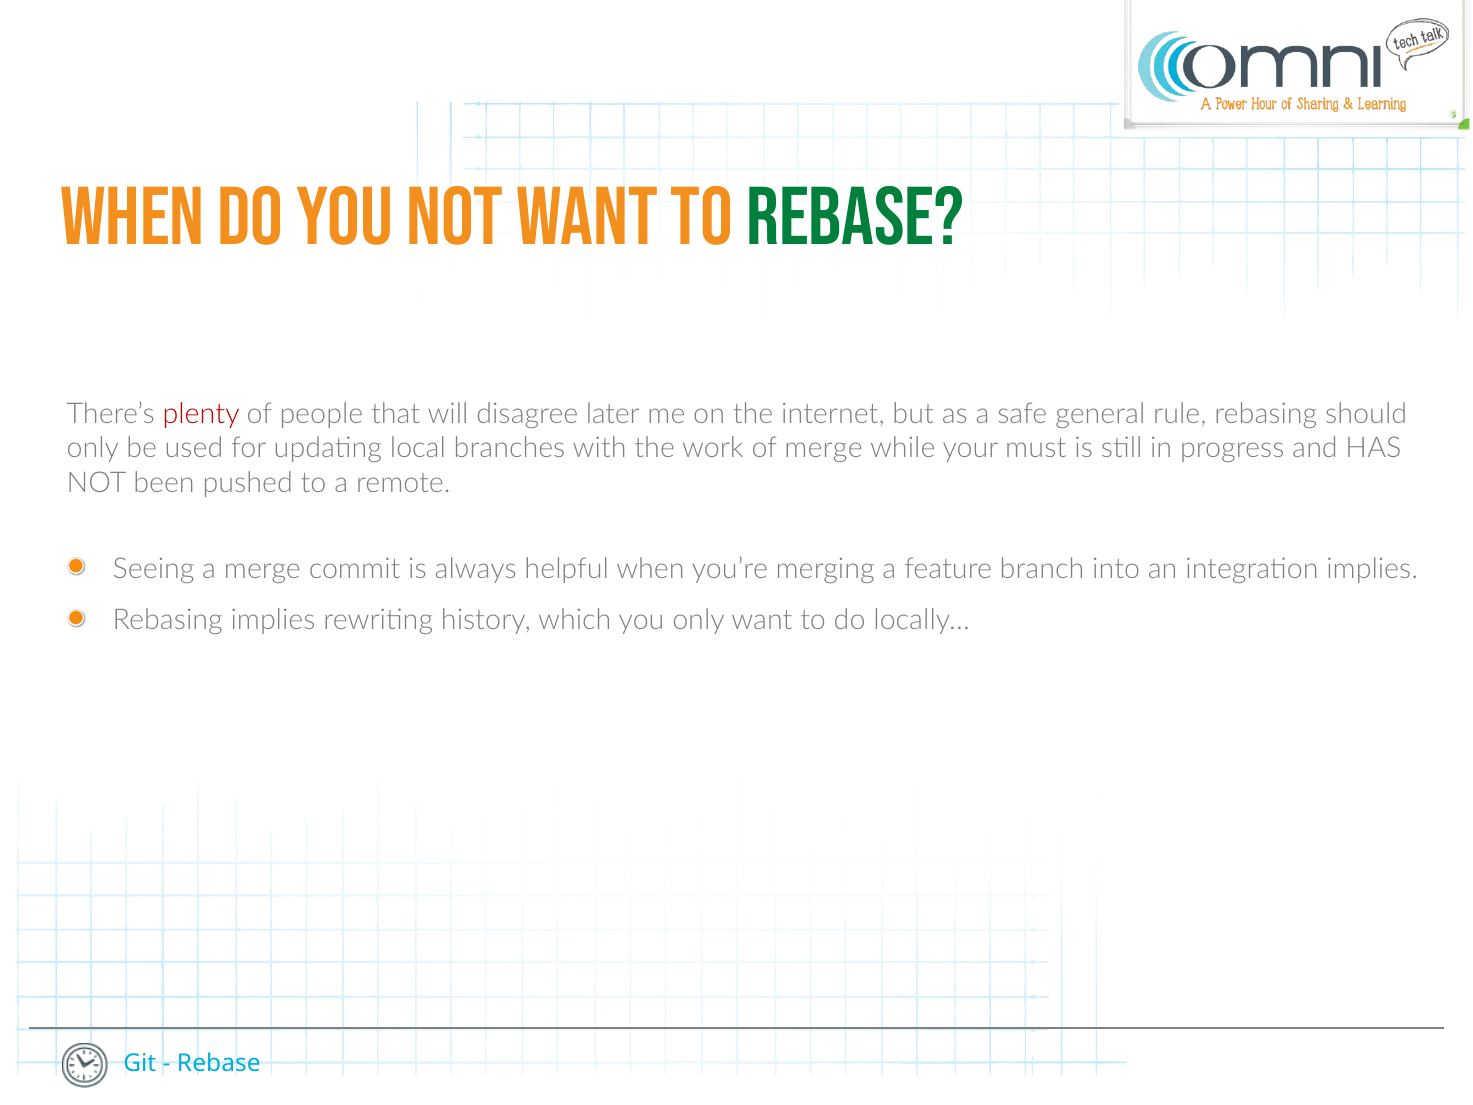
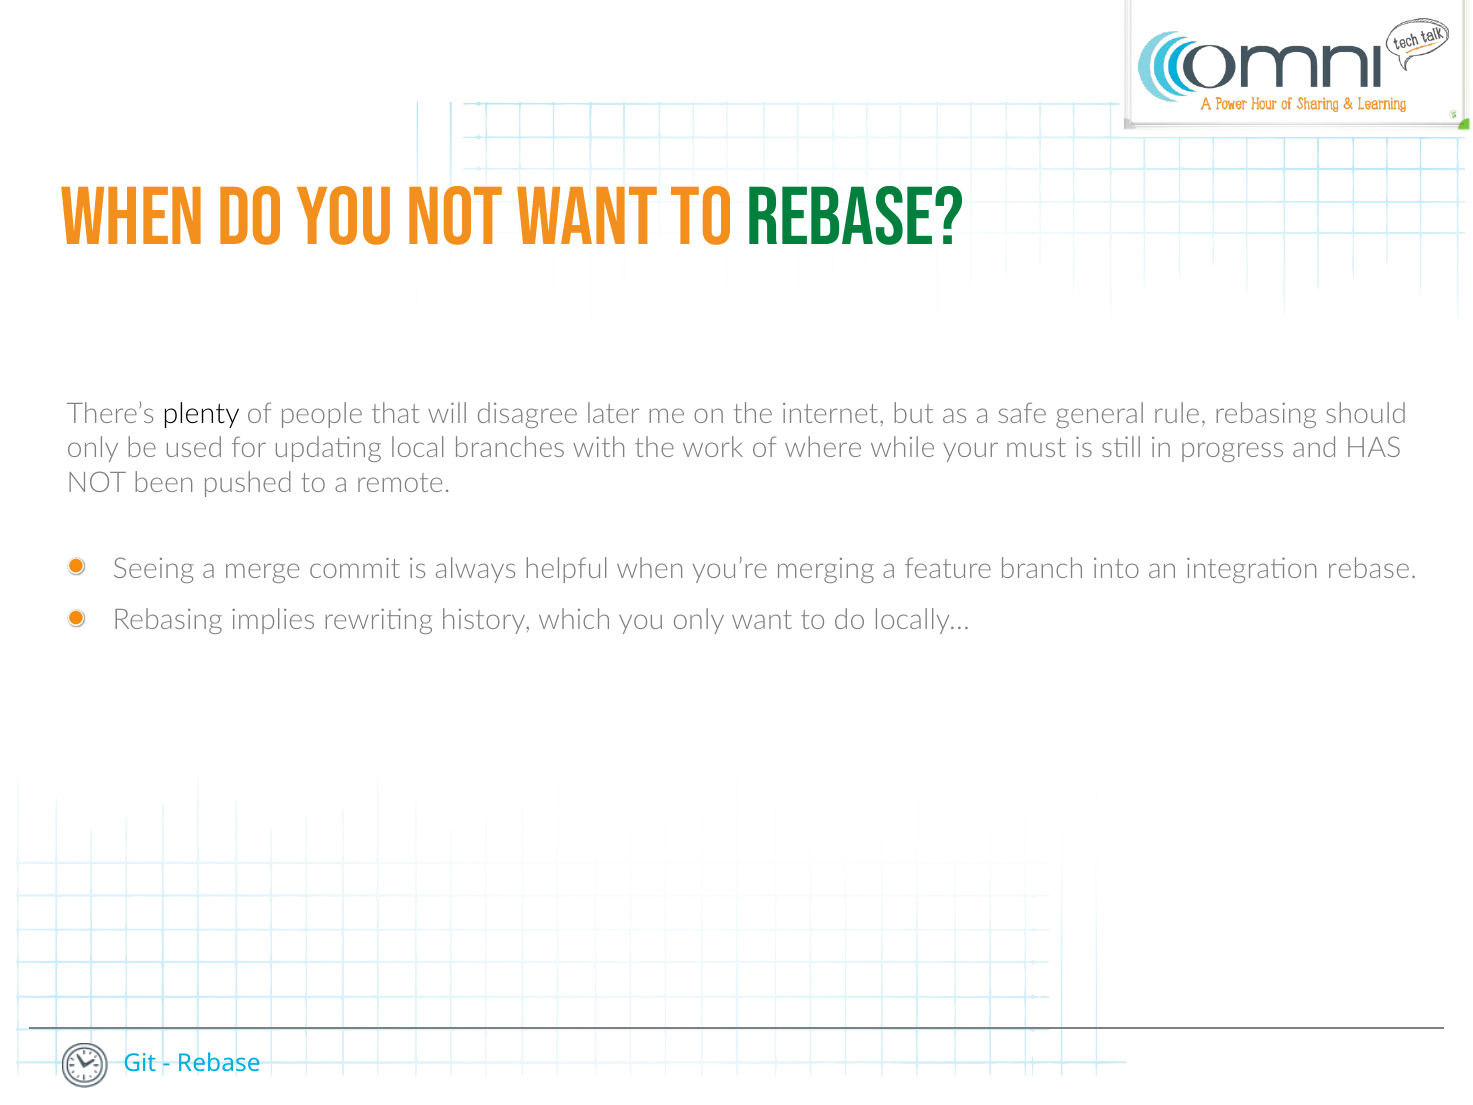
plenty colour: red -> black (201, 414)
of merge: merge -> where (824, 448)
integration implies: implies -> rebase (1372, 569)
